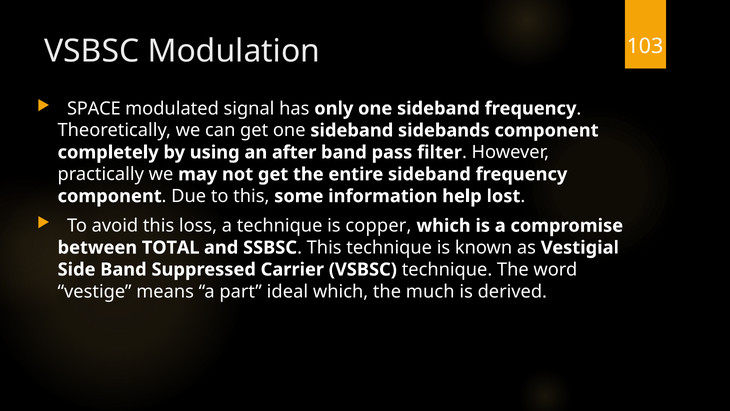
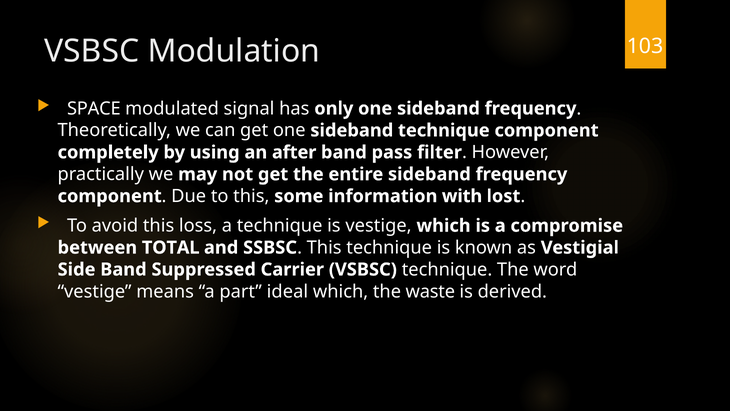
sideband sidebands: sidebands -> technique (444, 130)
help: help -> with (462, 196)
is copper: copper -> vestige (379, 226)
much: much -> waste (430, 291)
